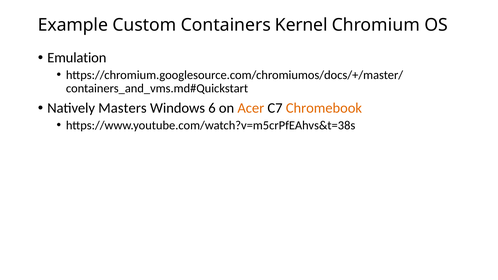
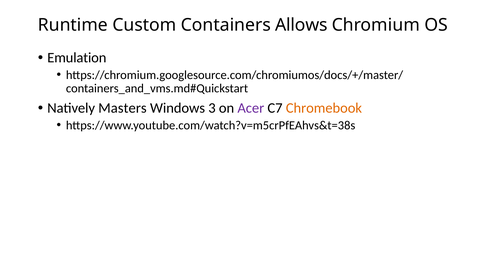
Example: Example -> Runtime (73, 25)
Kernel: Kernel -> Allows (301, 25)
6: 6 -> 3 (212, 108)
Acer colour: orange -> purple (251, 108)
